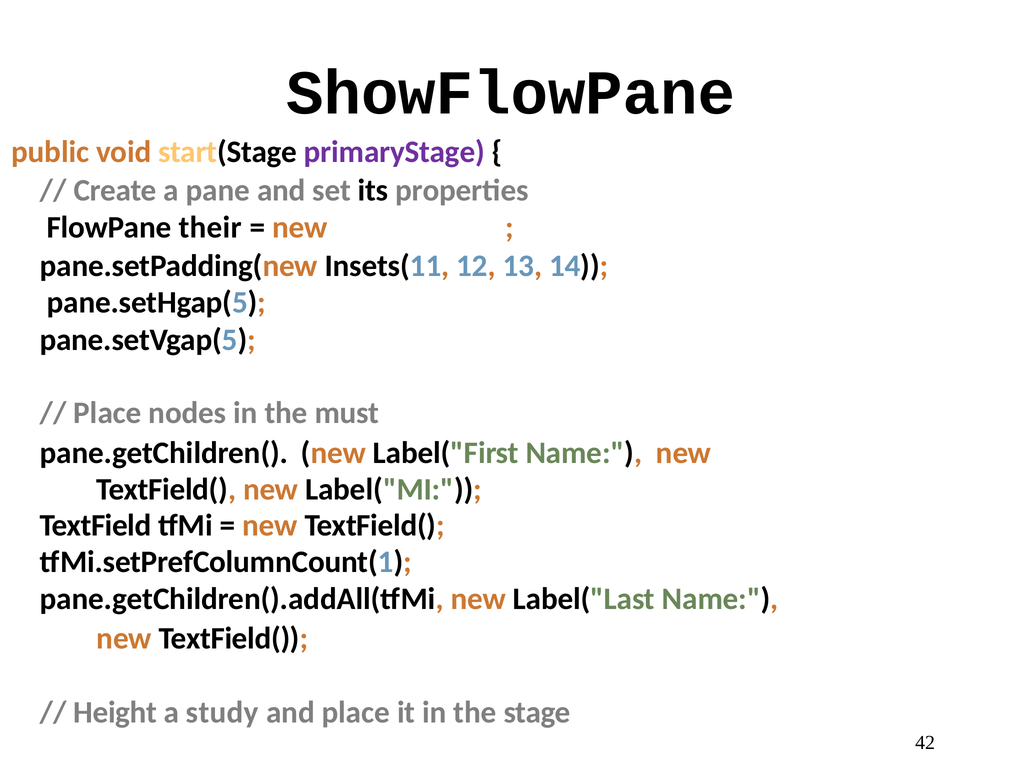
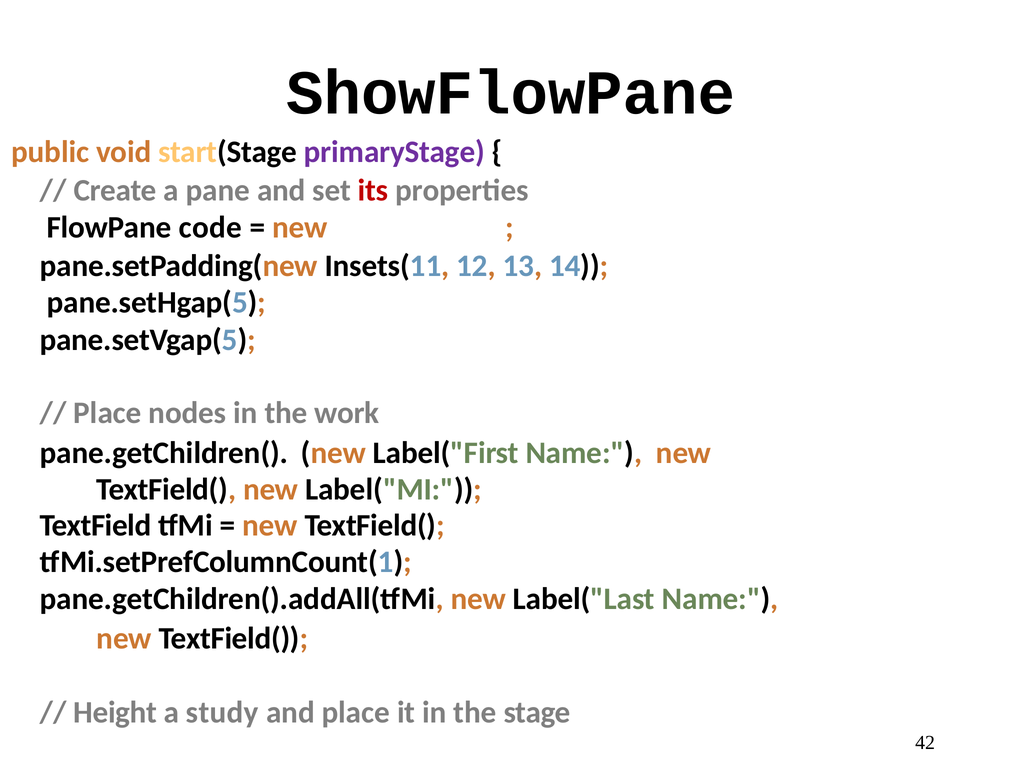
its colour: black -> red (373, 190)
their: their -> code (210, 227)
must: must -> work (347, 413)
